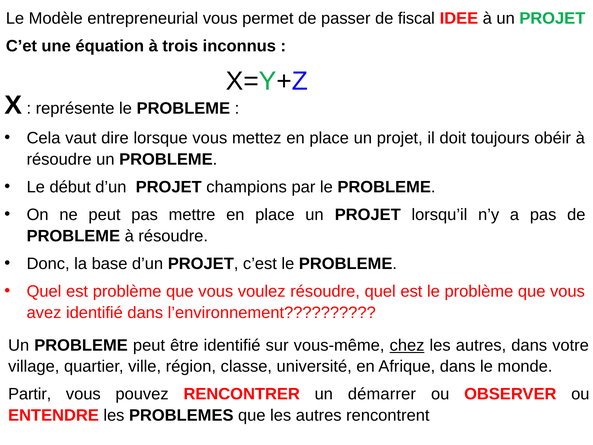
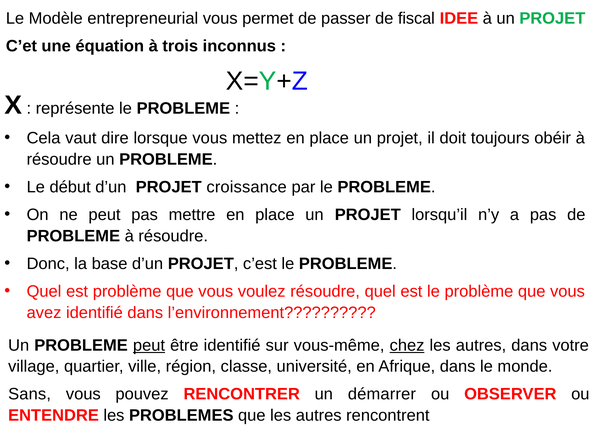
champions: champions -> croissance (247, 187)
peut underline: none -> present (149, 345)
Partir: Partir -> Sans (30, 394)
